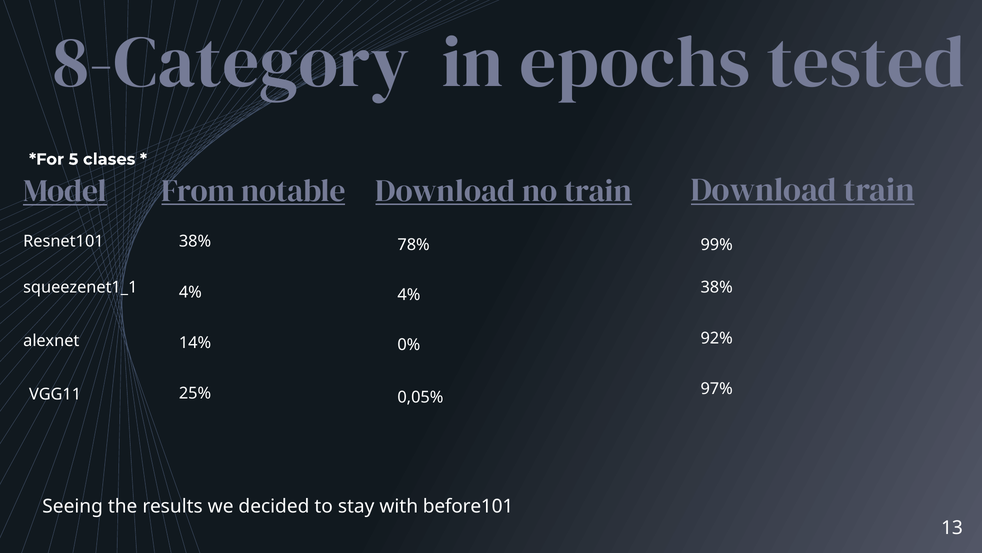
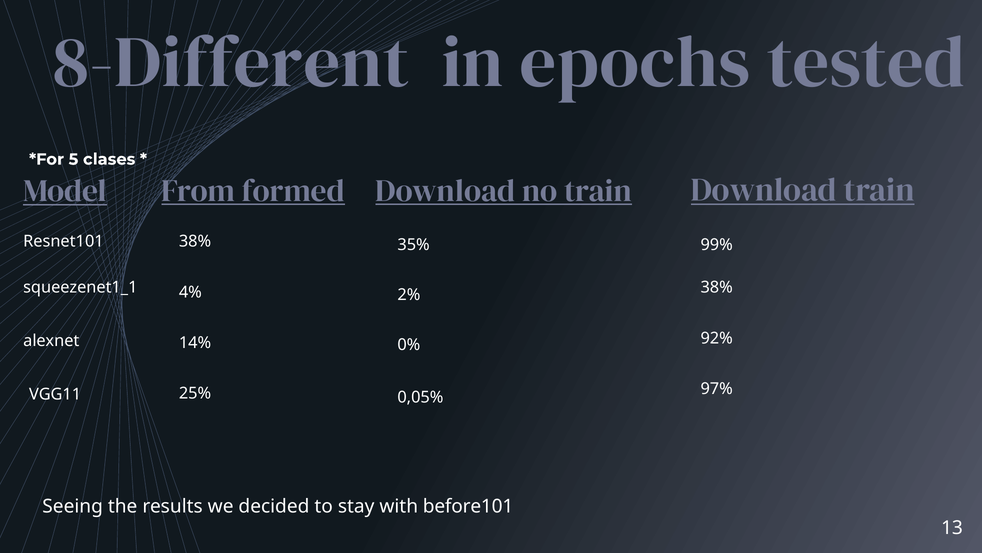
8-Category: 8-Category -> 8-Different (231, 62)
notable: notable -> formed (293, 190)
78%: 78% -> 35% (414, 245)
4%: 4% -> 2% (409, 294)
